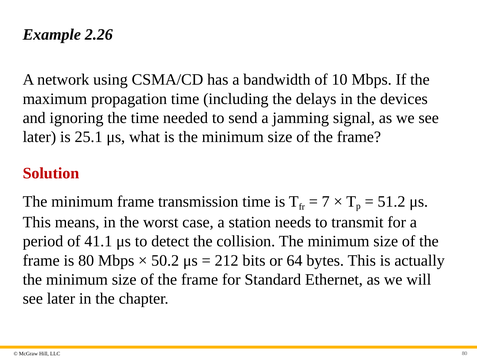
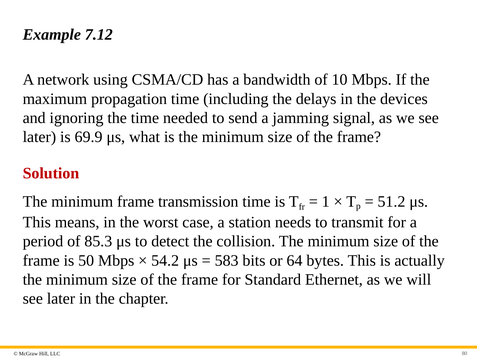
2.26: 2.26 -> 7.12 (99, 35)
25.1: 25.1 -> 69.9 (89, 137)
7: 7 -> 1 (326, 202)
41.1: 41.1 -> 85.3 (98, 241)
is 80: 80 -> 50 (86, 260)
50.2: 50.2 -> 54.2 (165, 260)
212: 212 -> 583 (227, 260)
